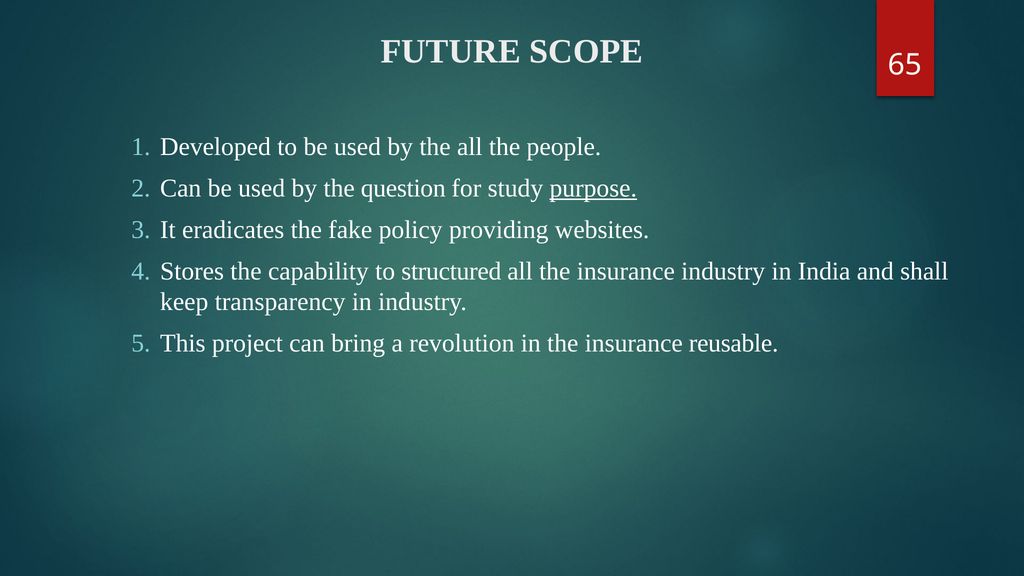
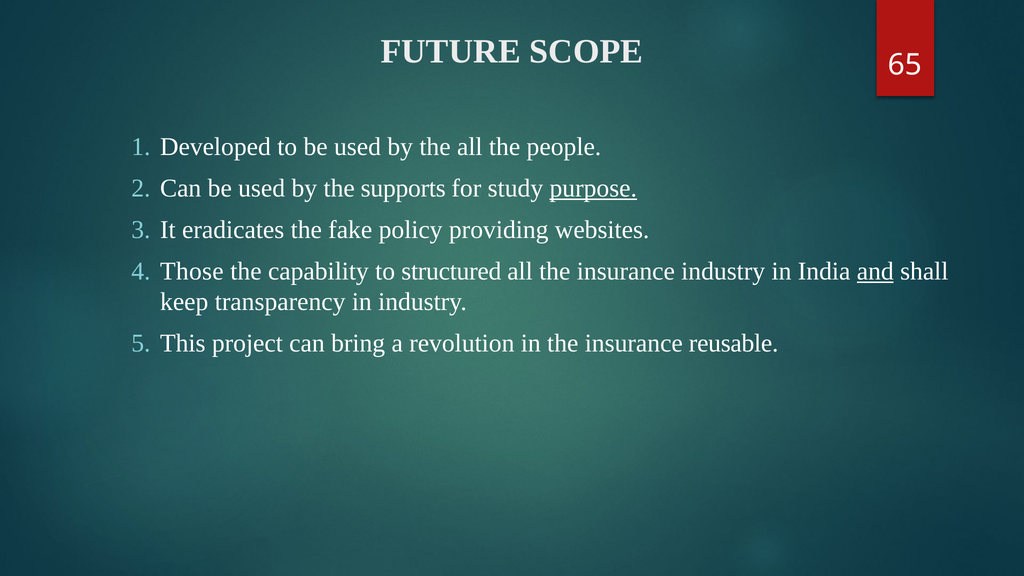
question: question -> supports (403, 188)
Stores: Stores -> Those (192, 271)
and underline: none -> present (875, 271)
